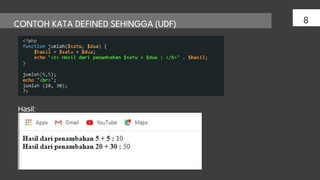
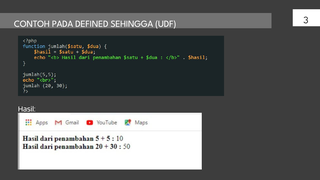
KATA: KATA -> PADA (63, 24)
8: 8 -> 3 (306, 20)
